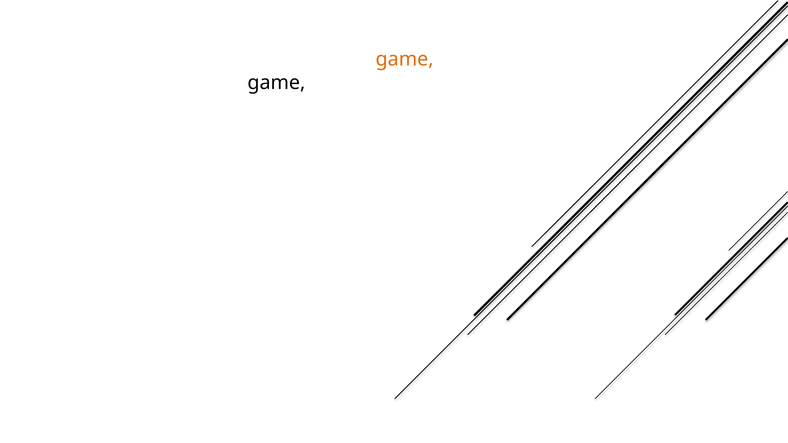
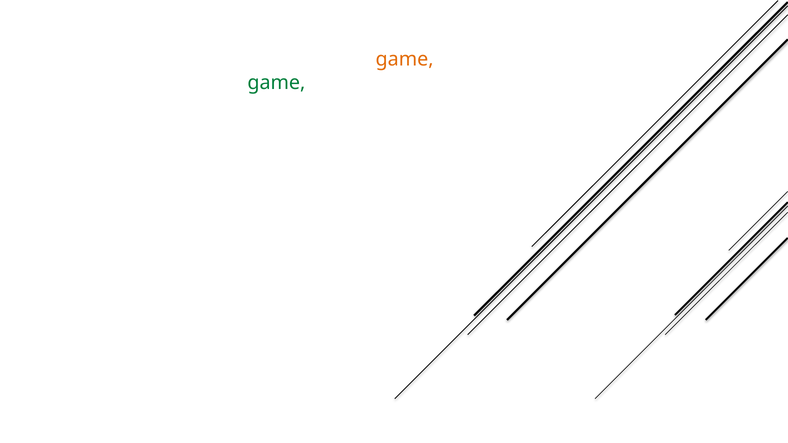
game colour: black -> green (276, 83)
